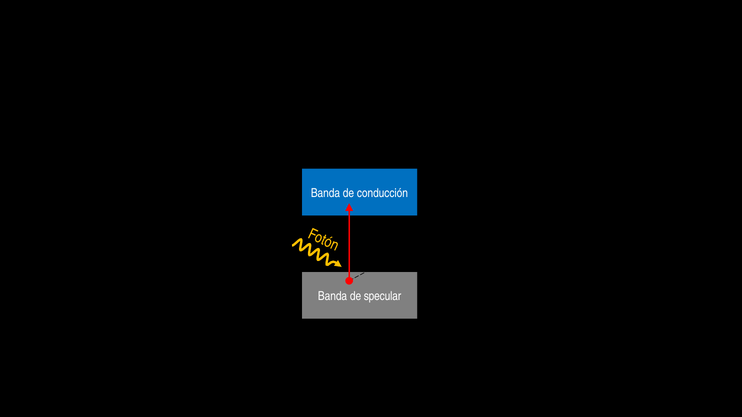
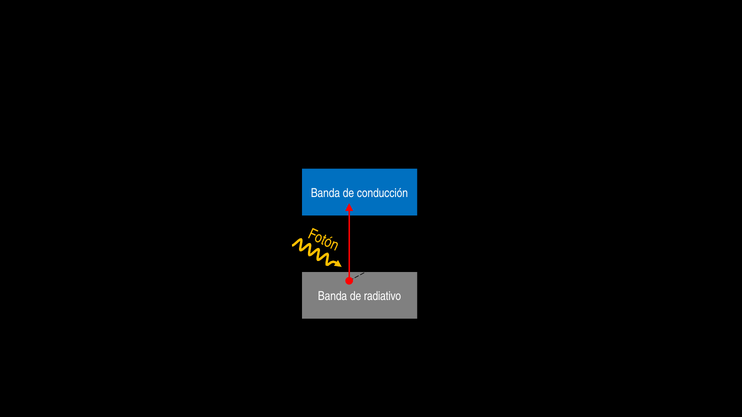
specular: specular -> radiativo (382, 297)
